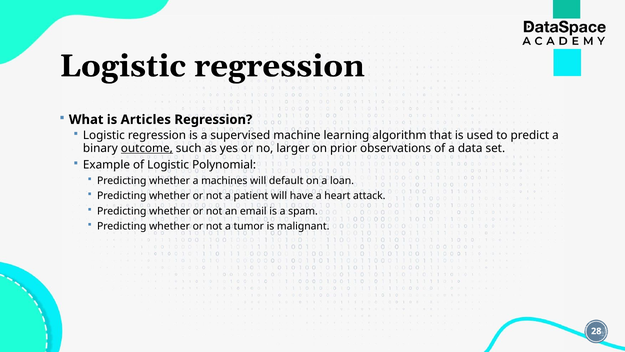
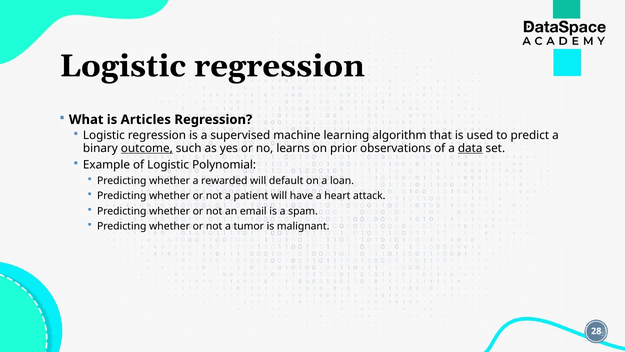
larger: larger -> learns (293, 148)
data underline: none -> present (470, 148)
machines: machines -> rewarded (224, 181)
